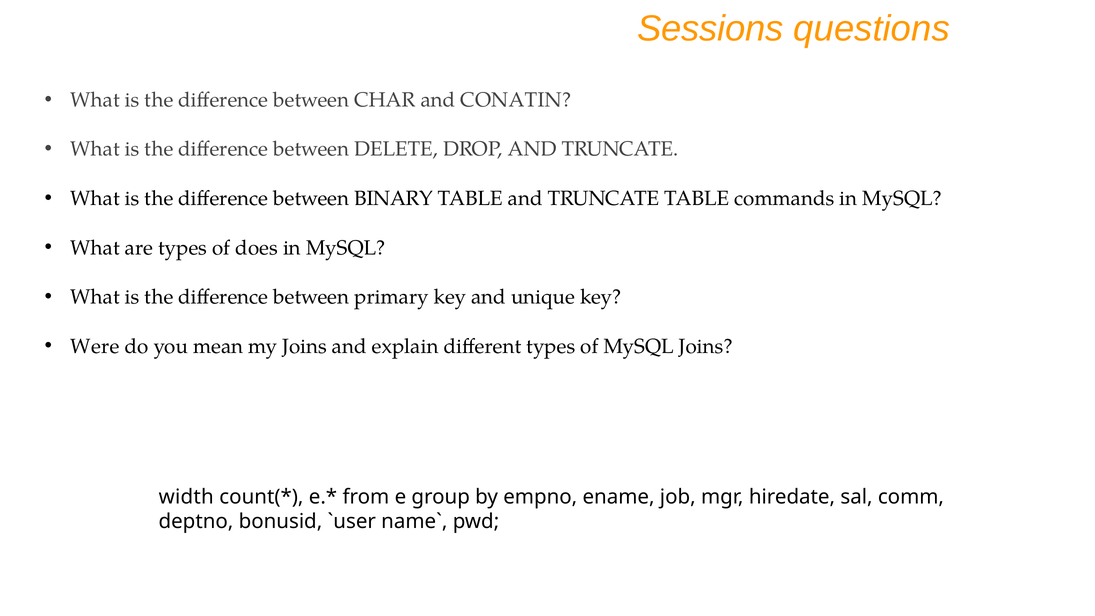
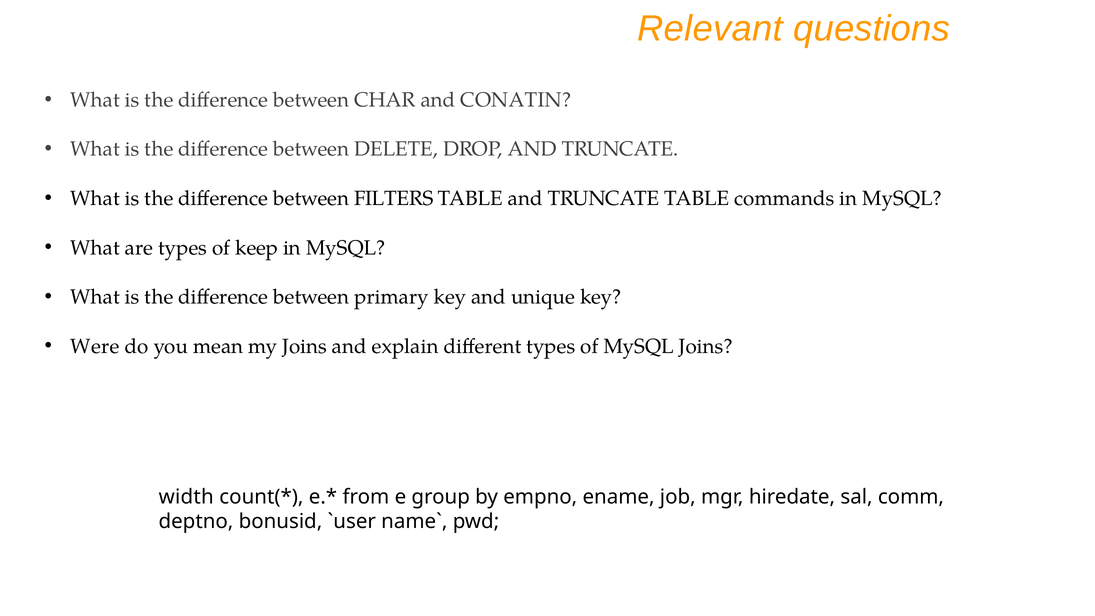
Sessions: Sessions -> Relevant (710, 28)
BINARY: BINARY -> FILTERS (394, 198)
does: does -> keep (257, 248)
